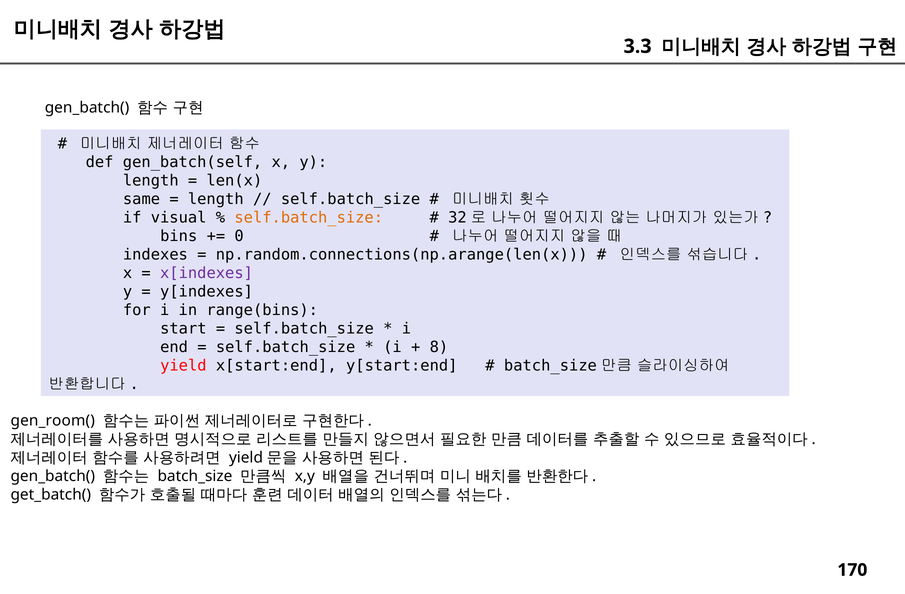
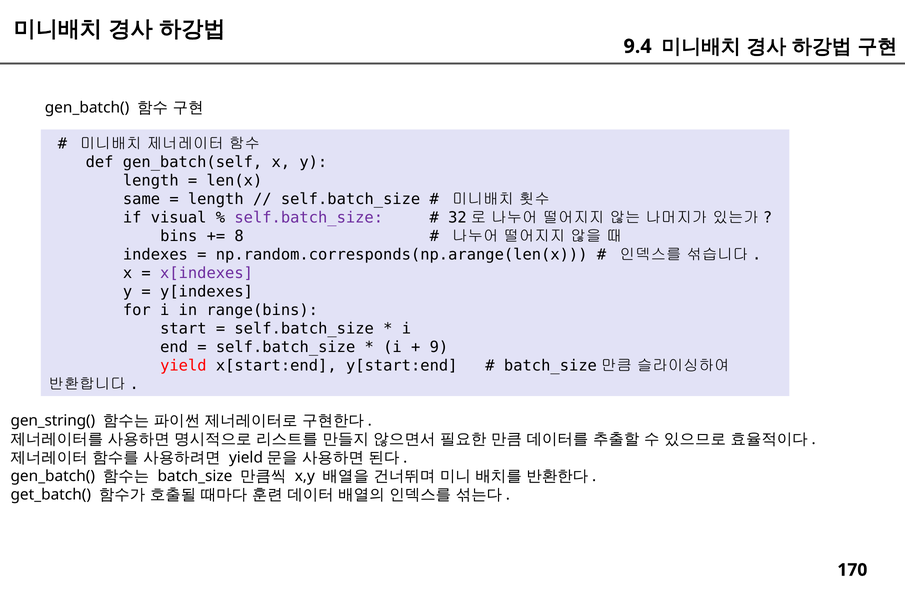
3.3: 3.3 -> 9.4 (638, 46)
self.batch_size colour: orange -> purple (309, 218)
0: 0 -> 8 (239, 236)
np.random.connections(np.arange(len(x: np.random.connections(np.arange(len(x -> np.random.corresponds(np.arange(len(x (402, 255)
8: 8 -> 9 (439, 347)
gen_room(: gen_room( -> gen_string( (53, 421)
